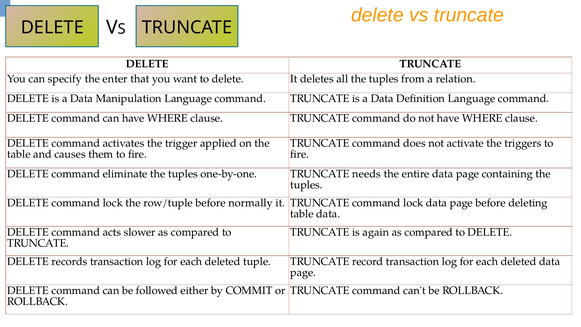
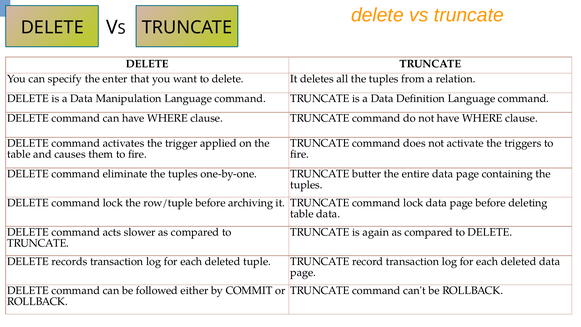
needs: needs -> butter (367, 174)
normally: normally -> archiving (251, 203)
